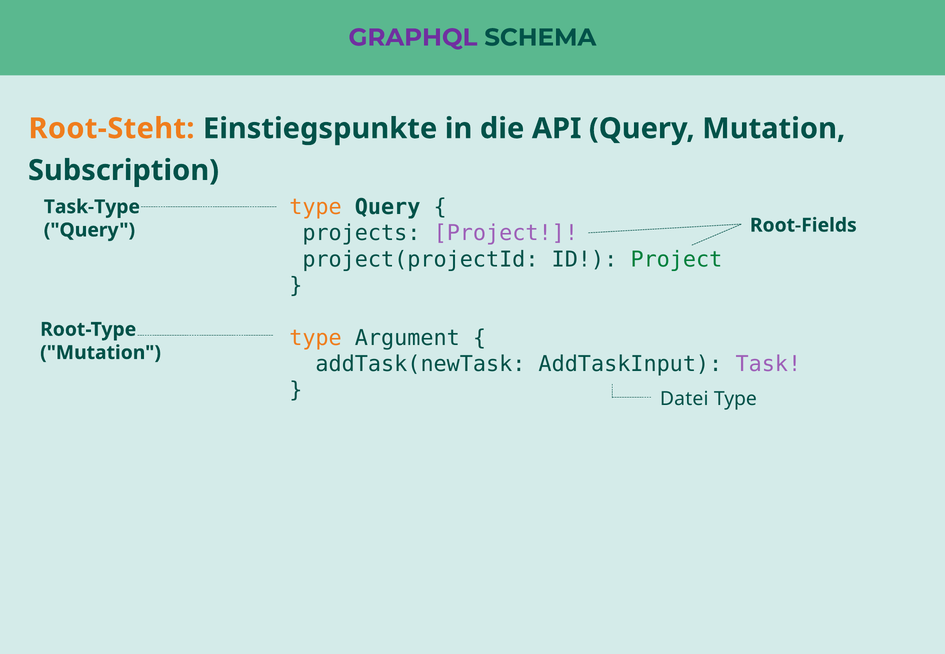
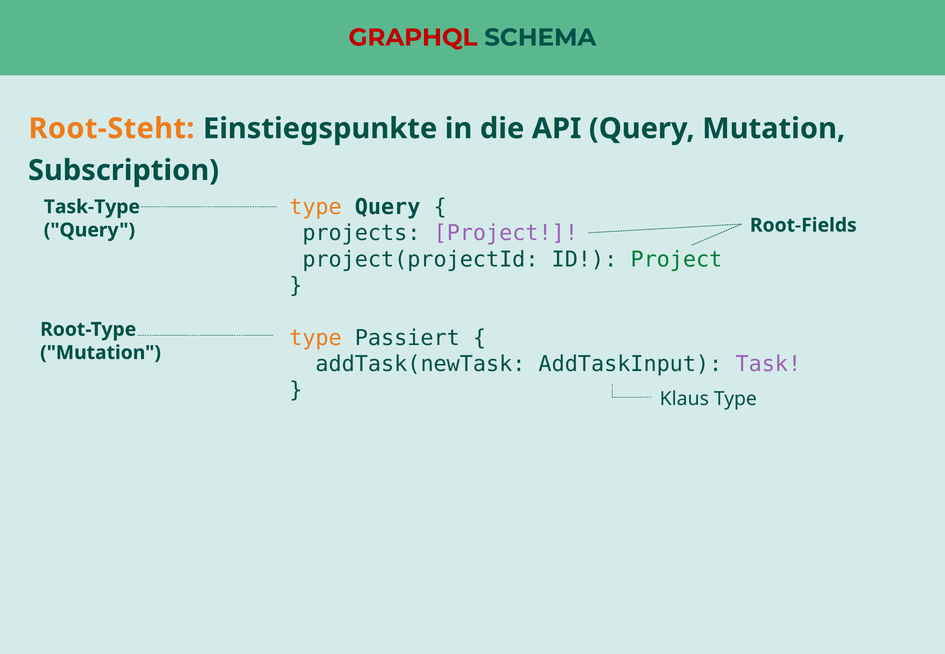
GRAPHQL colour: purple -> red (413, 37)
Argument: Argument -> Passiert (407, 338)
Datei: Datei -> Klaus (684, 399)
